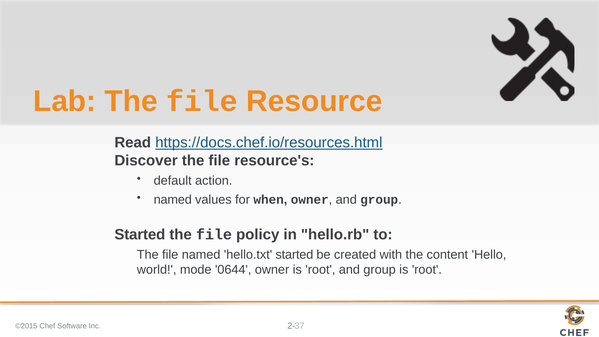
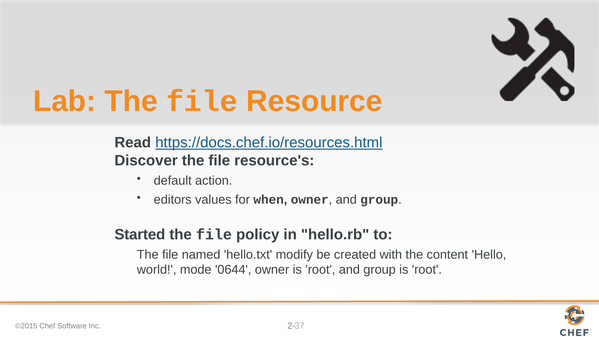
named: named -> editors (173, 200)
hello.txt started: started -> modify (294, 254)
